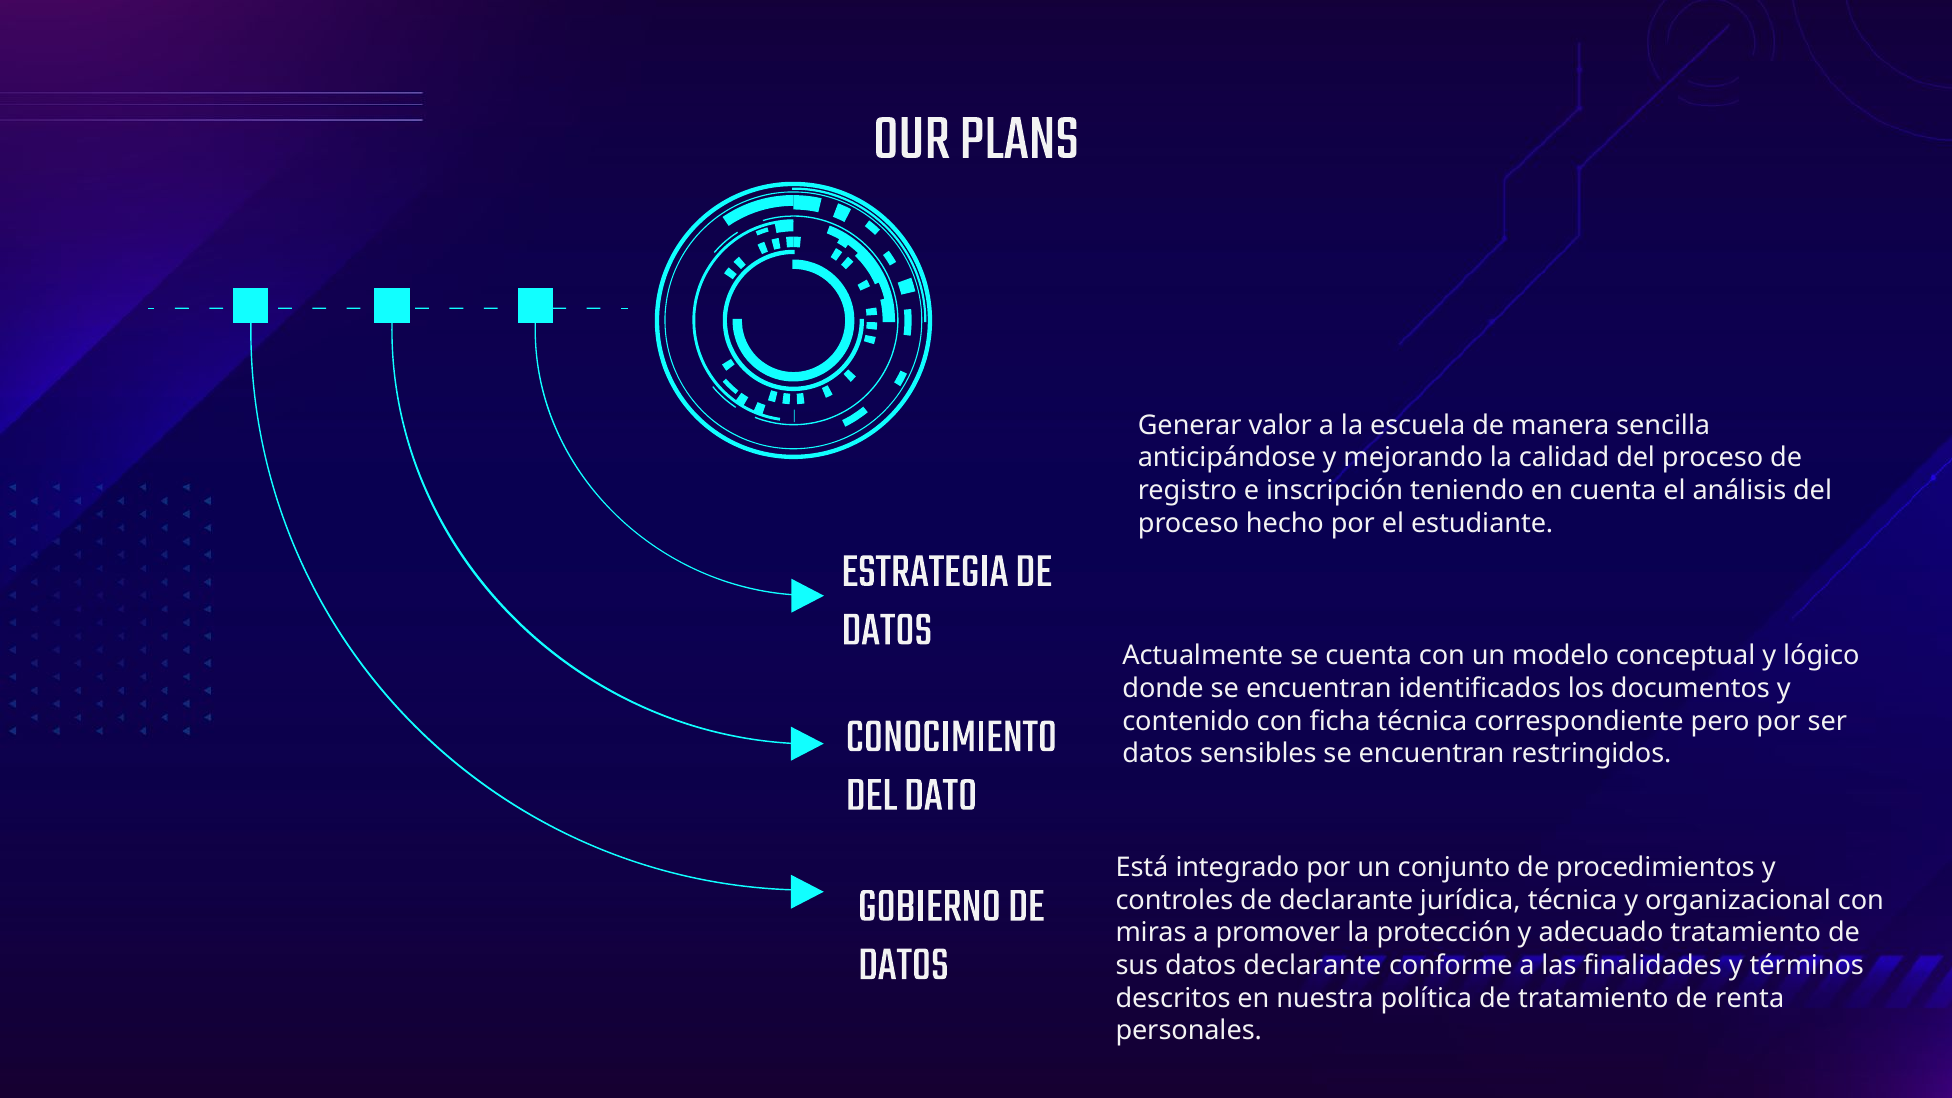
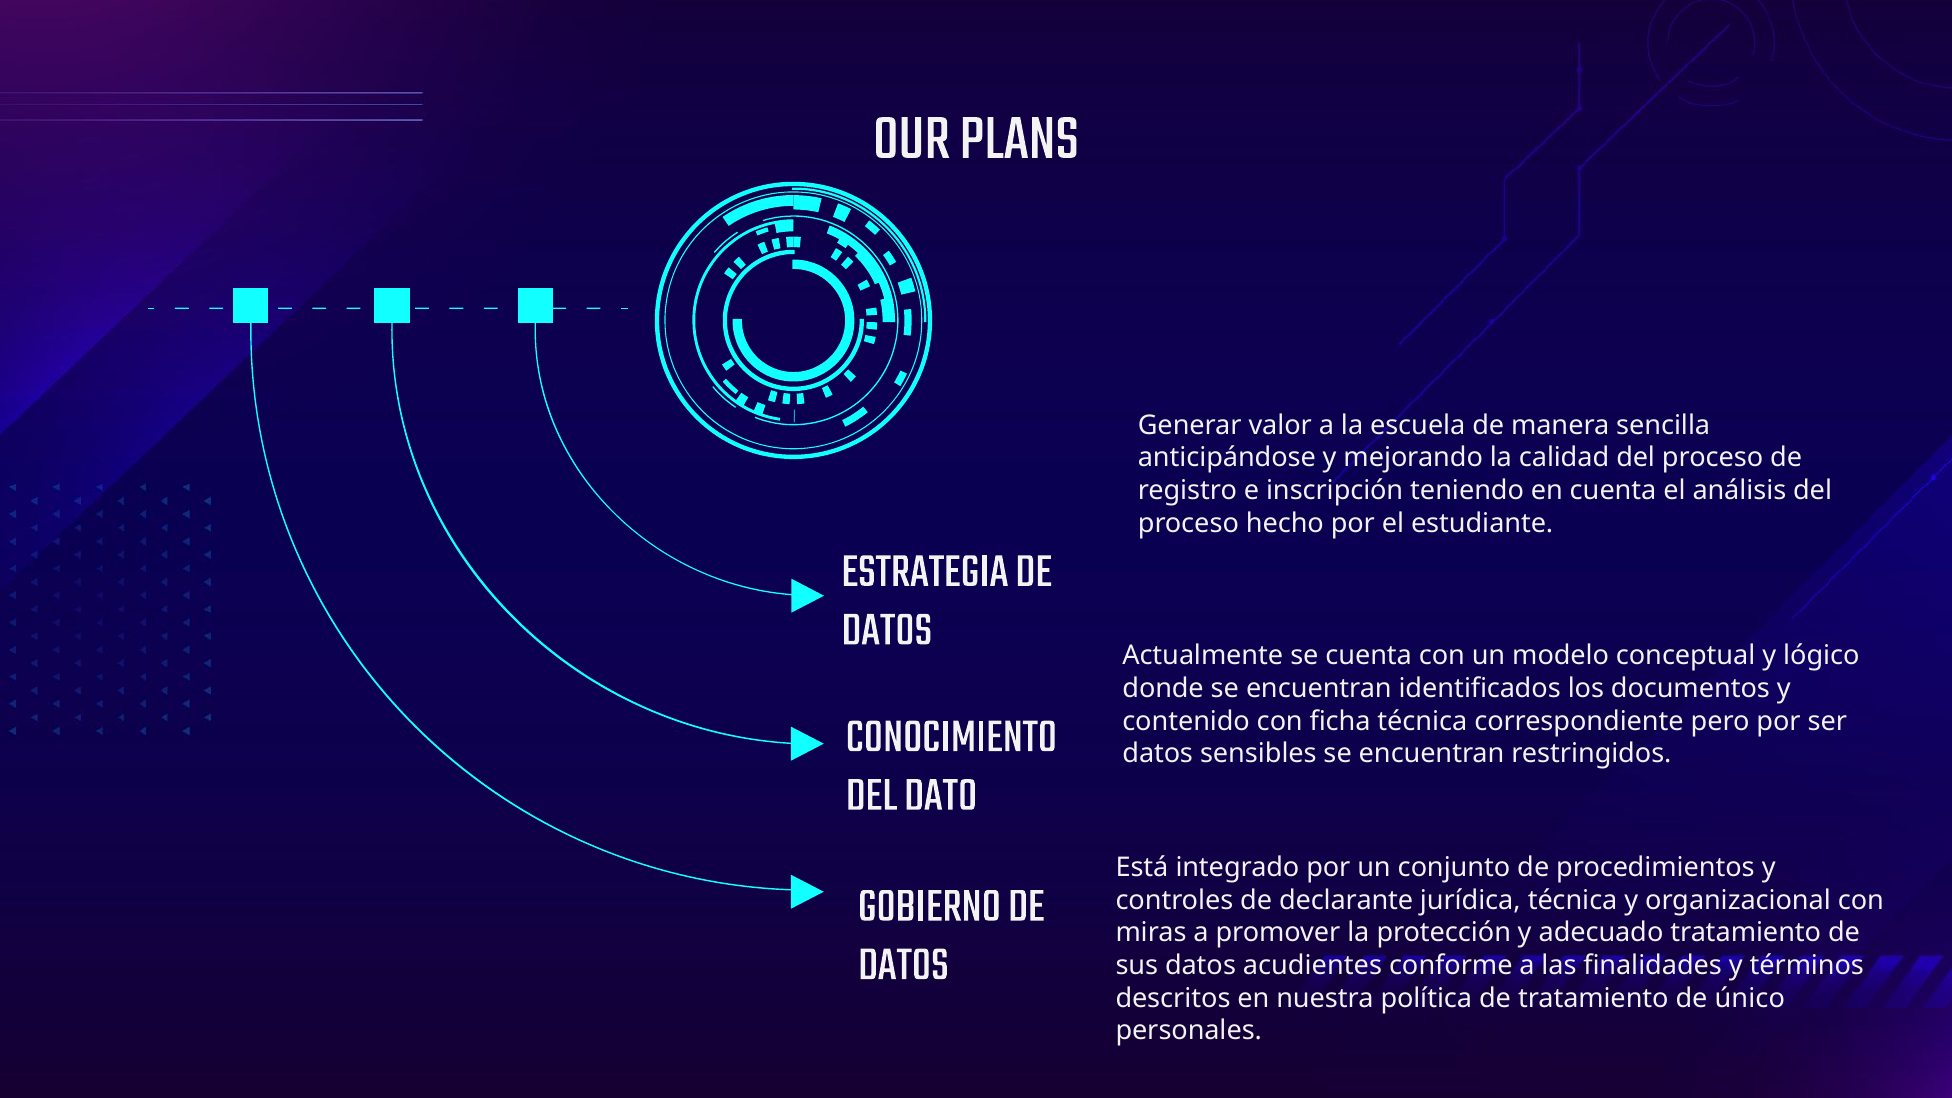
datos declarante: declarante -> acudientes (1312, 966)
renta: renta -> único (1750, 998)
